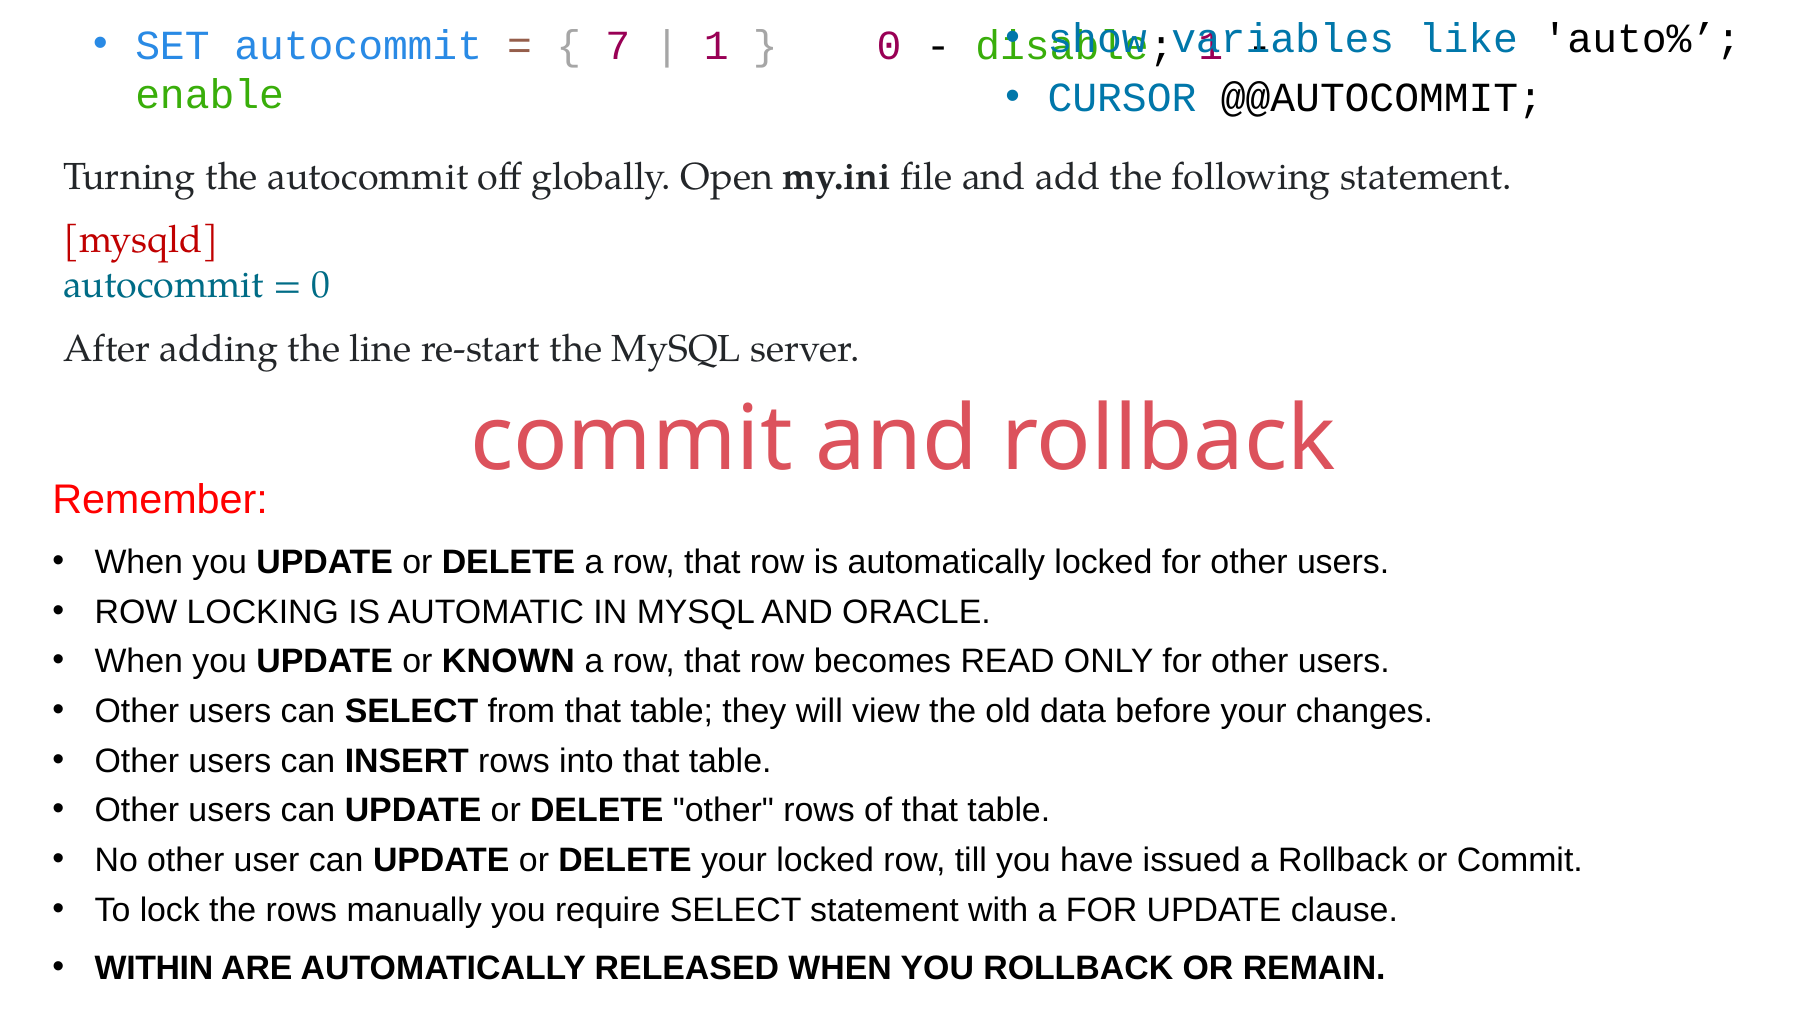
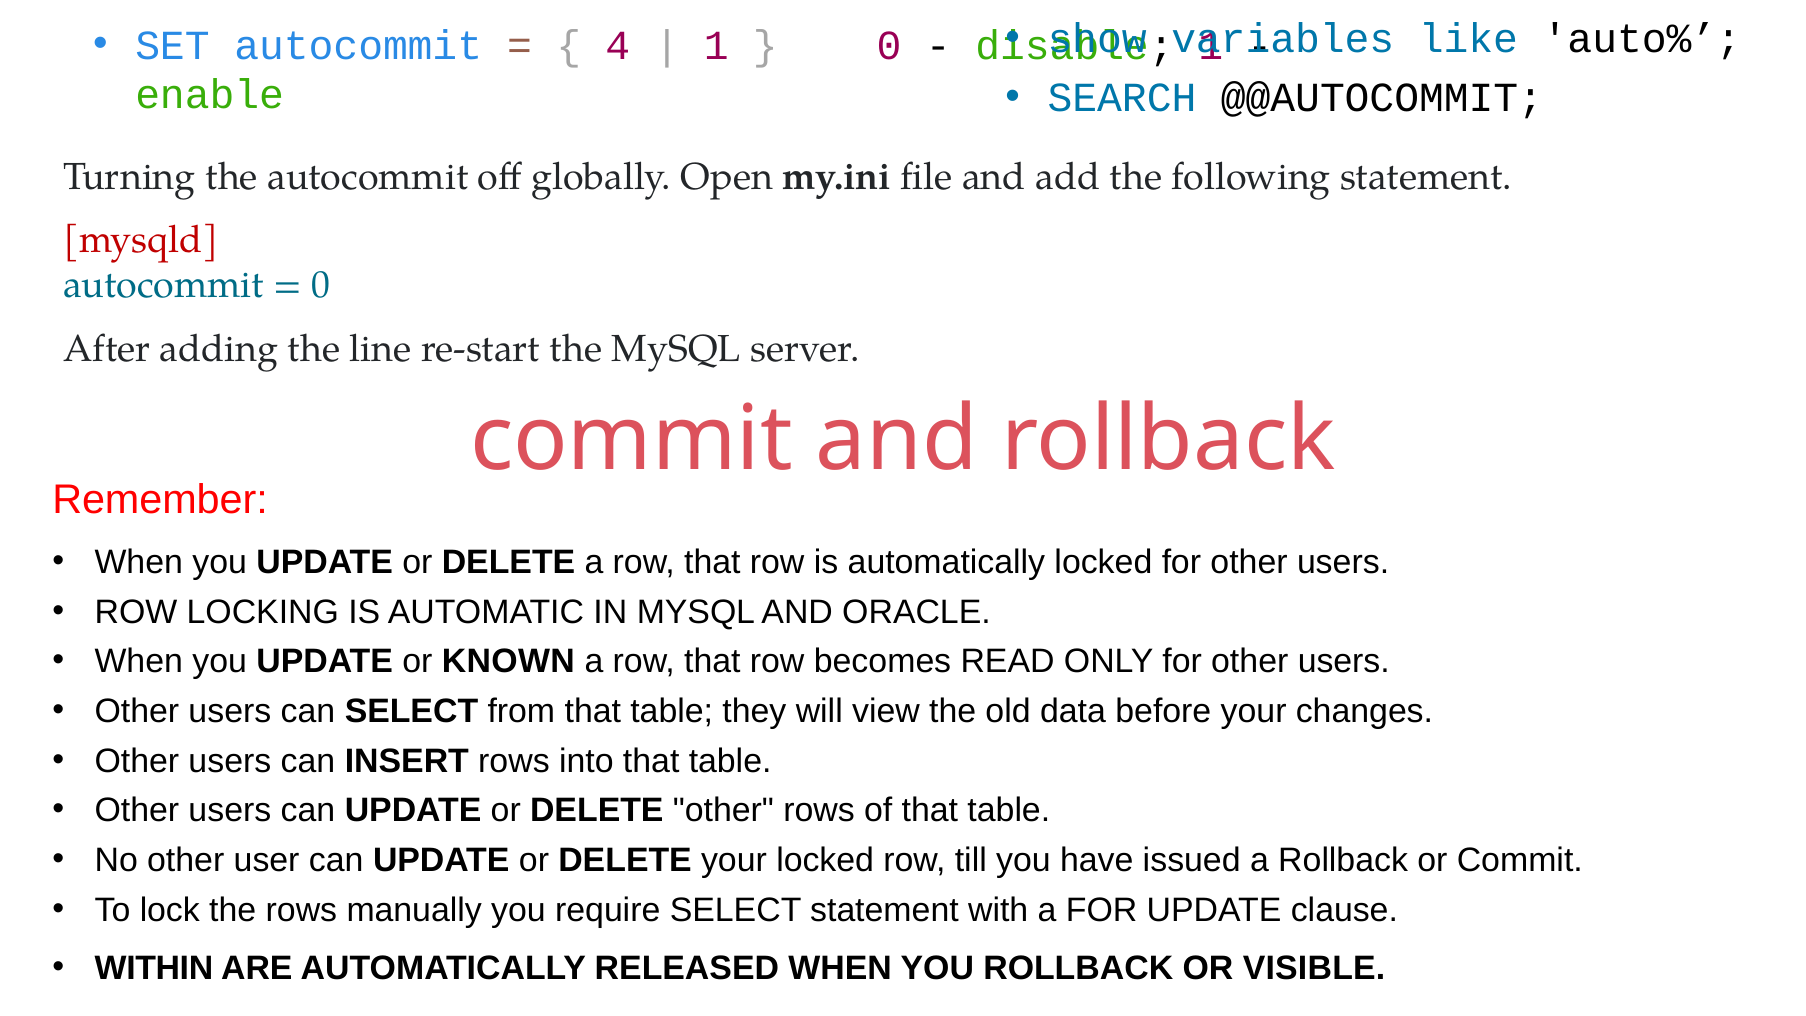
7: 7 -> 4 (618, 46)
CURSOR: CURSOR -> SEARCH (1122, 98)
REMAIN: REMAIN -> VISIBLE (1314, 968)
